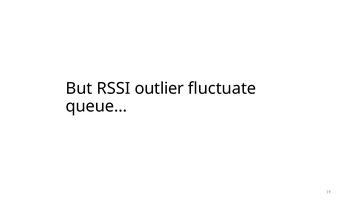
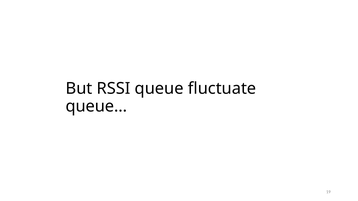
outlier: outlier -> queue (159, 89)
